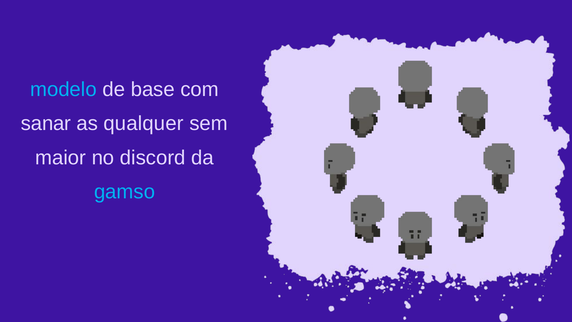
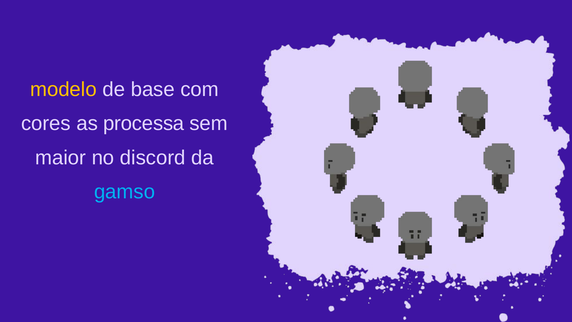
modelo colour: light blue -> yellow (63, 89)
sanar: sanar -> cores (46, 123)
qualquer: qualquer -> processa (144, 123)
